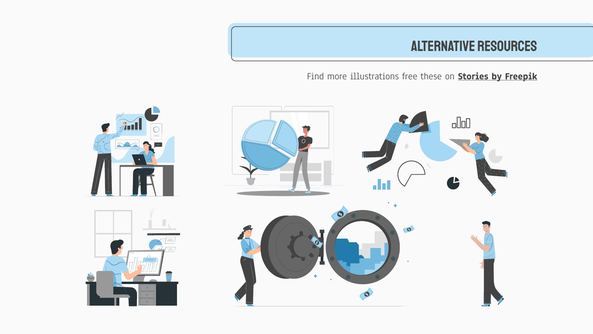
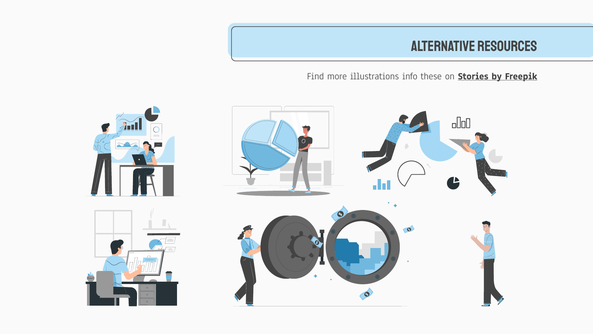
free: free -> info (410, 76)
